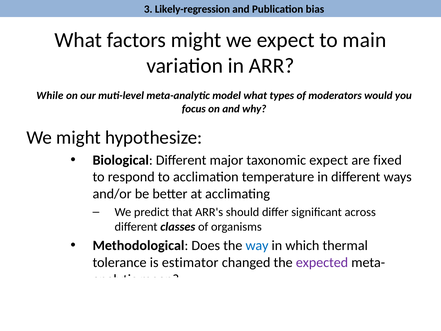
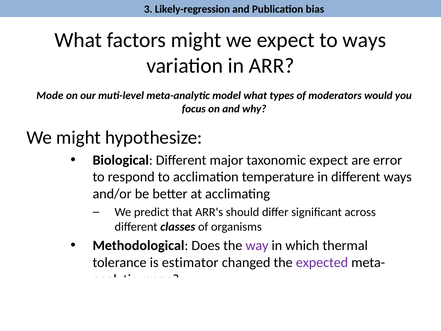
to main: main -> ways (364, 40)
While: While -> Mode (50, 95)
fixed: fixed -> error (388, 160)
way colour: blue -> purple (257, 245)
